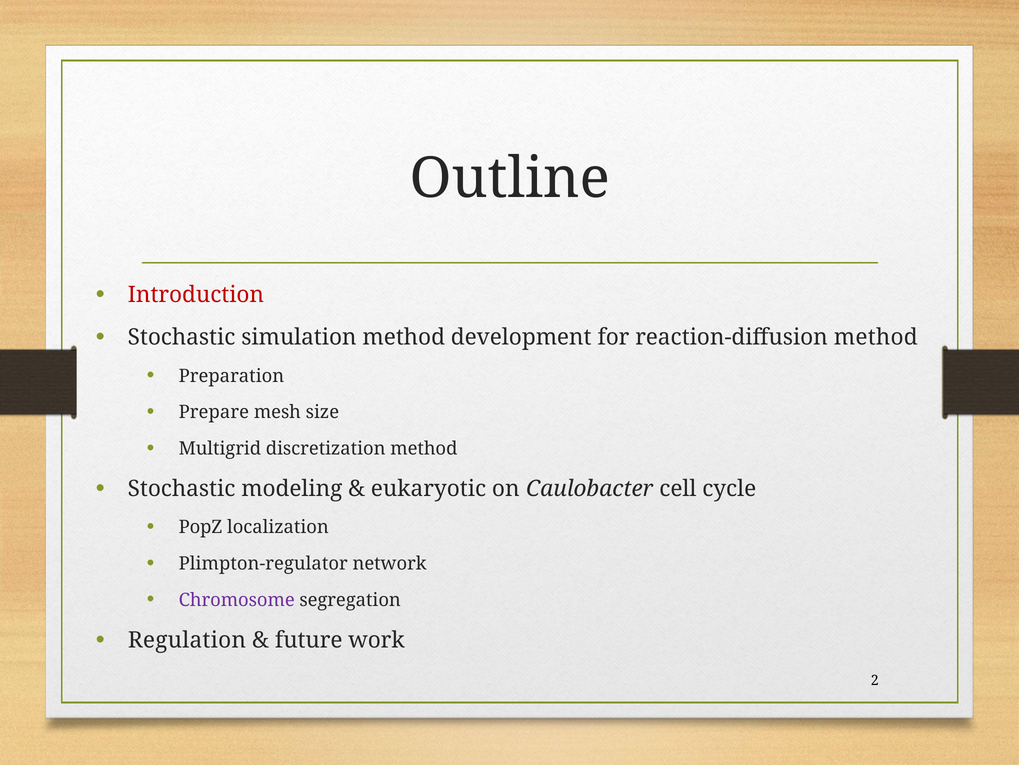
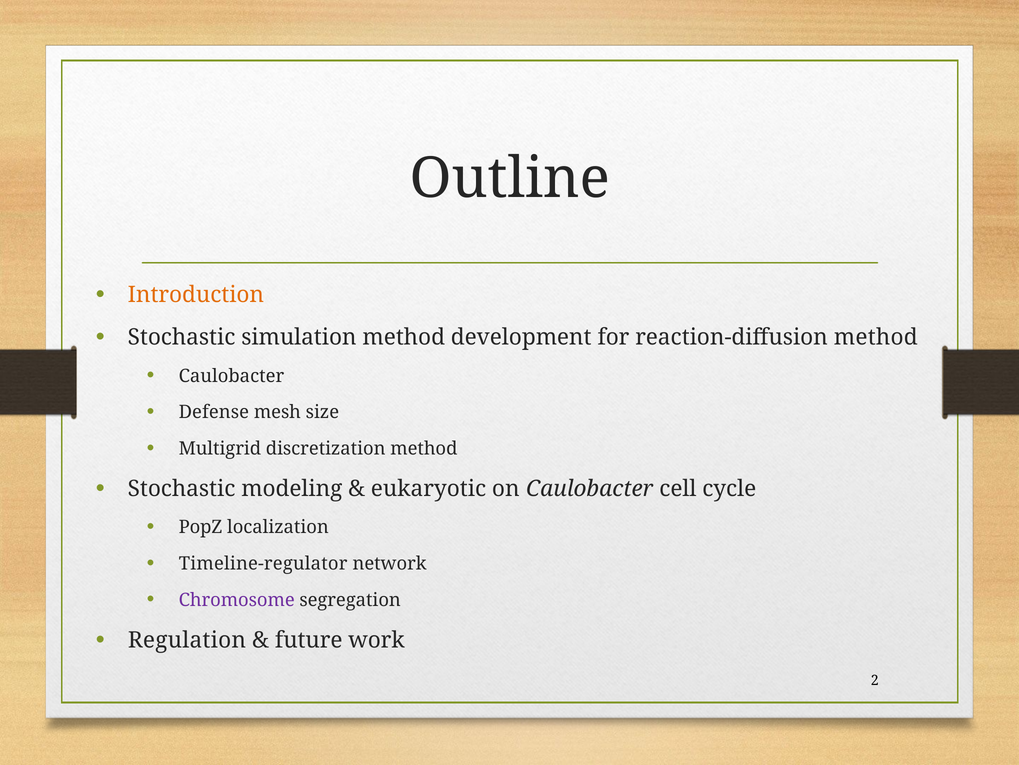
Introduction colour: red -> orange (196, 295)
Preparation: Preparation -> Caulobacter (231, 376)
Prepare: Prepare -> Defense (214, 412)
Plimpton-regulator: Plimpton-regulator -> Timeline-regulator (263, 563)
